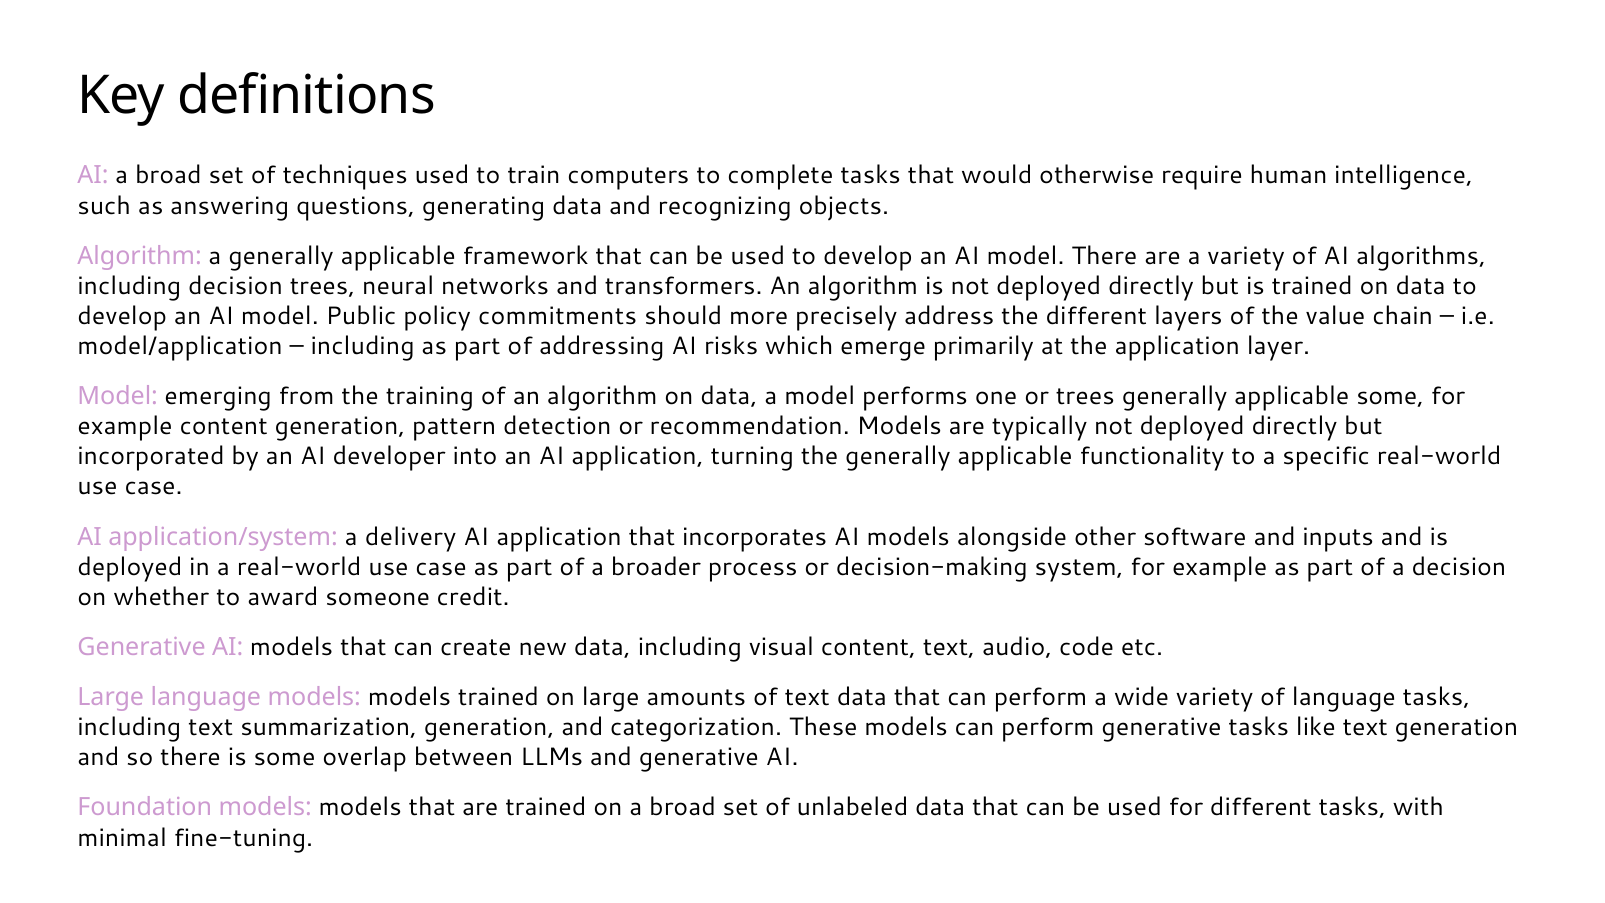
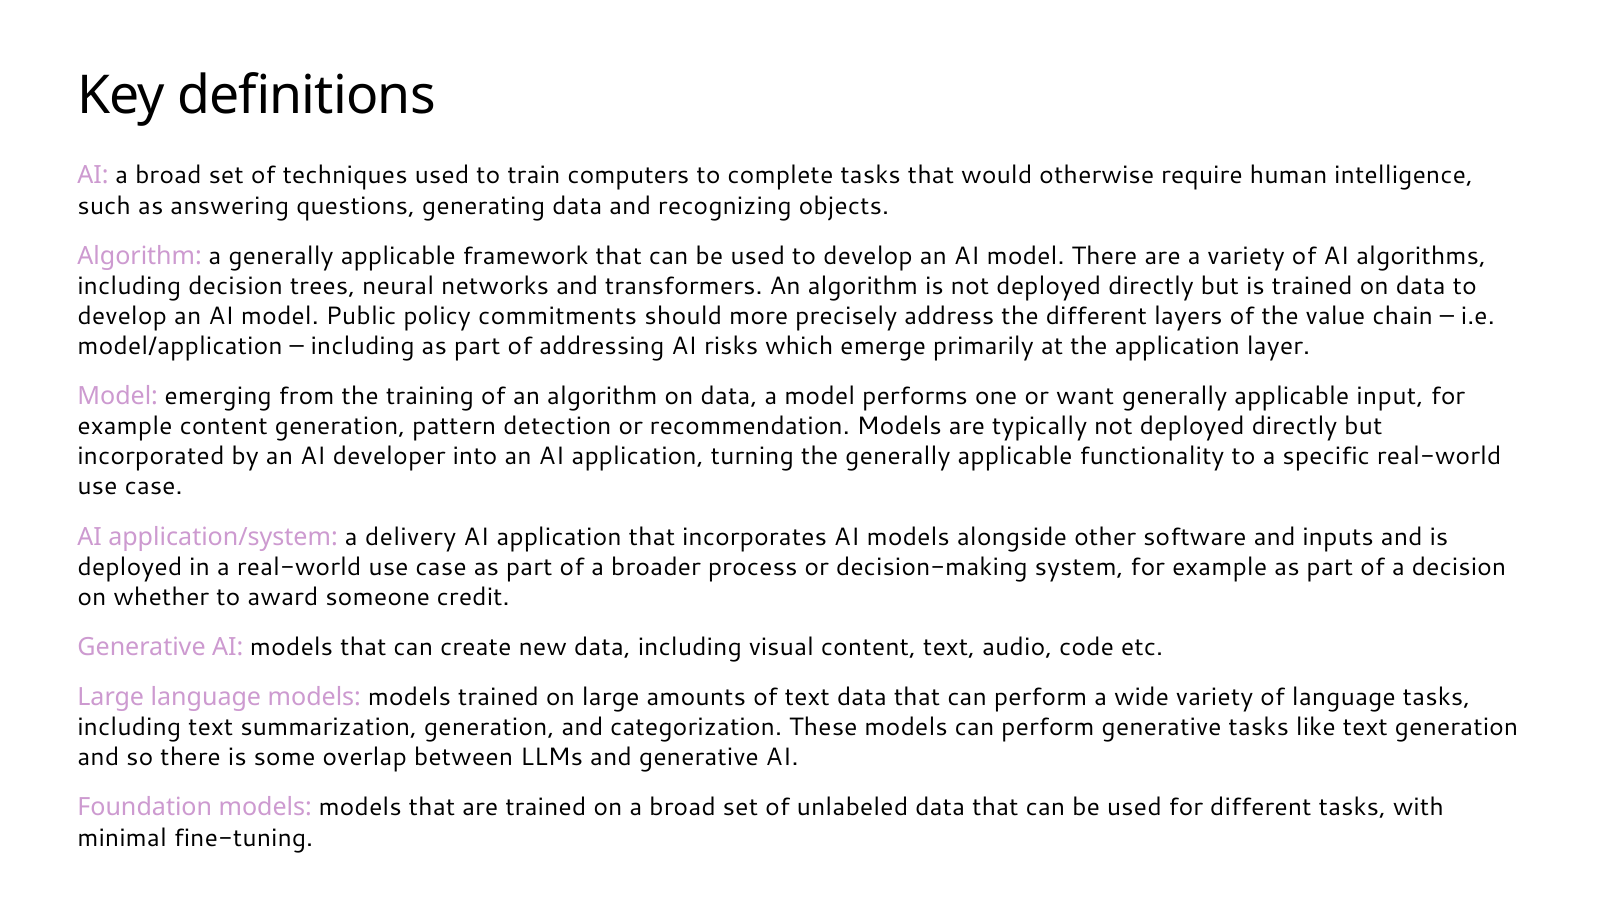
or trees: trees -> want (1085, 396)
applicable some: some -> input (1390, 396)
